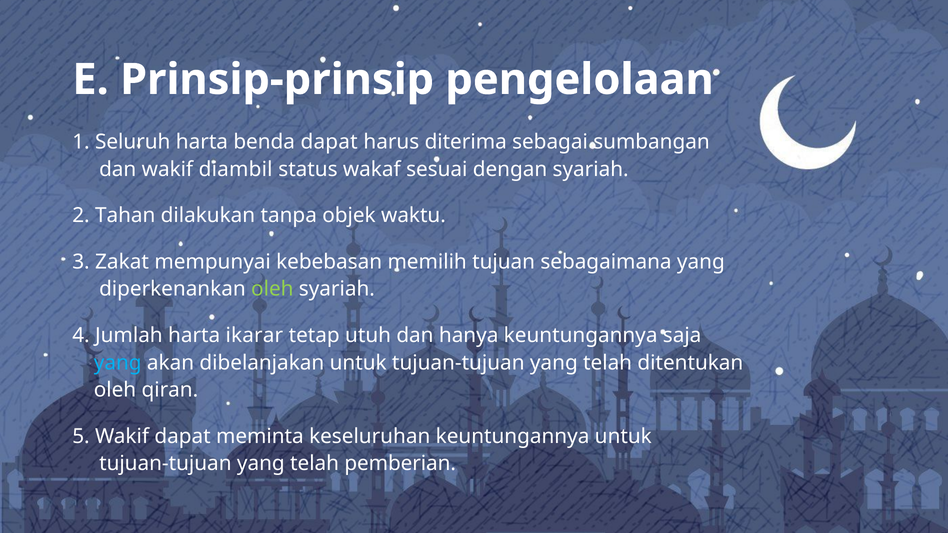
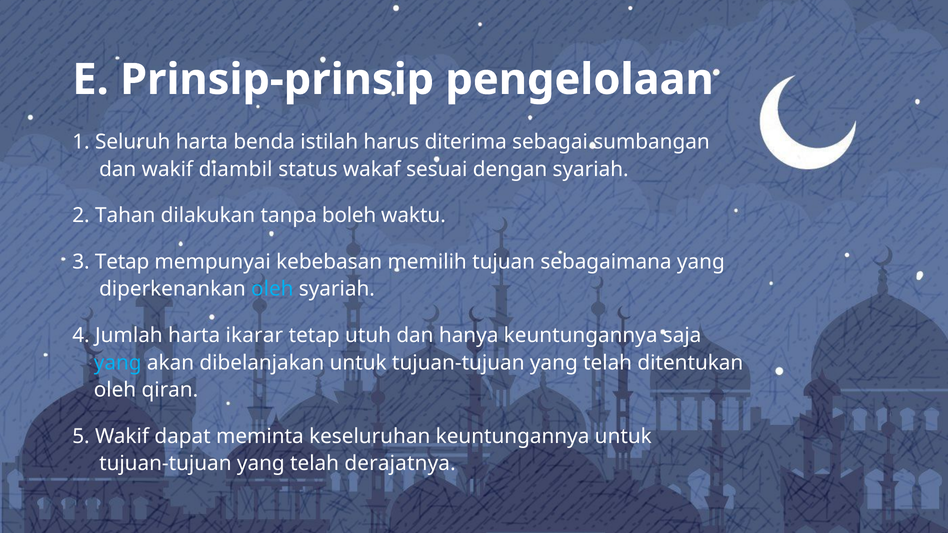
benda dapat: dapat -> istilah (329, 142)
objek: objek -> boleh (349, 216)
3 Zakat: Zakat -> Tetap (122, 262)
oleh colour: light green -> light blue (272, 289)
pemberian: pemberian -> derajatnya (400, 464)
